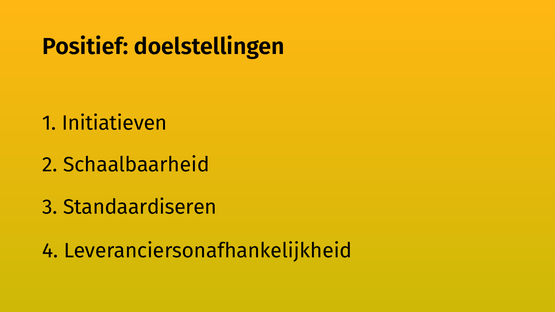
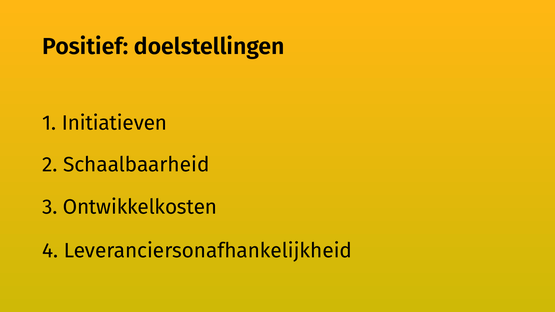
Standaardiseren: Standaardiseren -> Ontwikkelkosten (140, 207)
